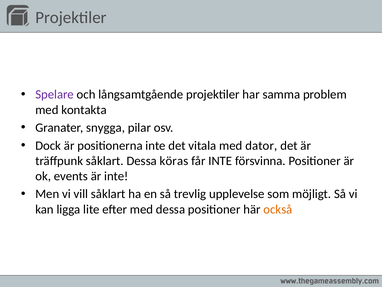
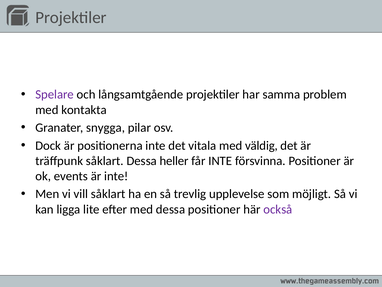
dator: dator -> väldig (261, 145)
köras: köras -> heller (174, 161)
också colour: orange -> purple (278, 209)
